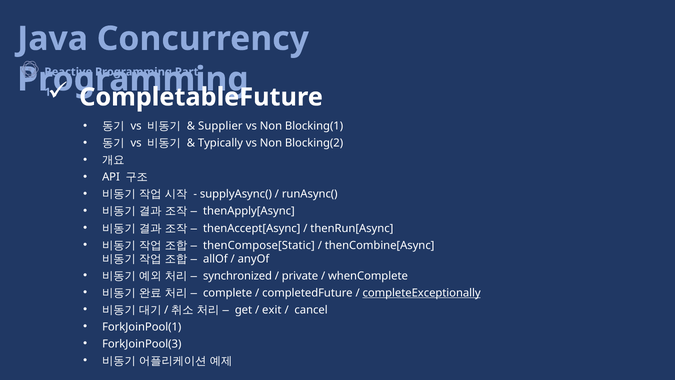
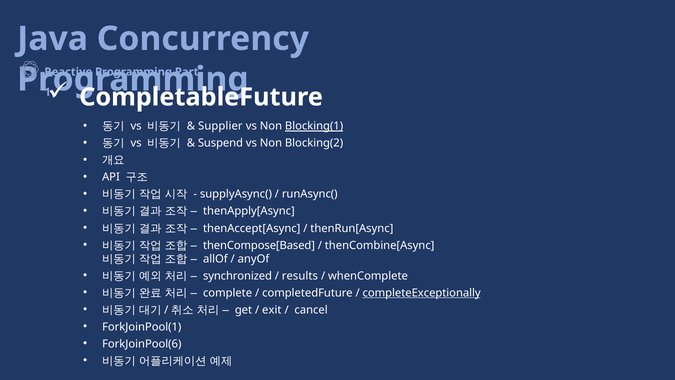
Blocking(1 underline: none -> present (314, 126)
Typically: Typically -> Suspend (220, 143)
thenCompose[Static: thenCompose[Static -> thenCompose[Based (259, 245)
private: private -> results (300, 276)
ForkJoinPool(3: ForkJoinPool(3 -> ForkJoinPool(6 (142, 344)
